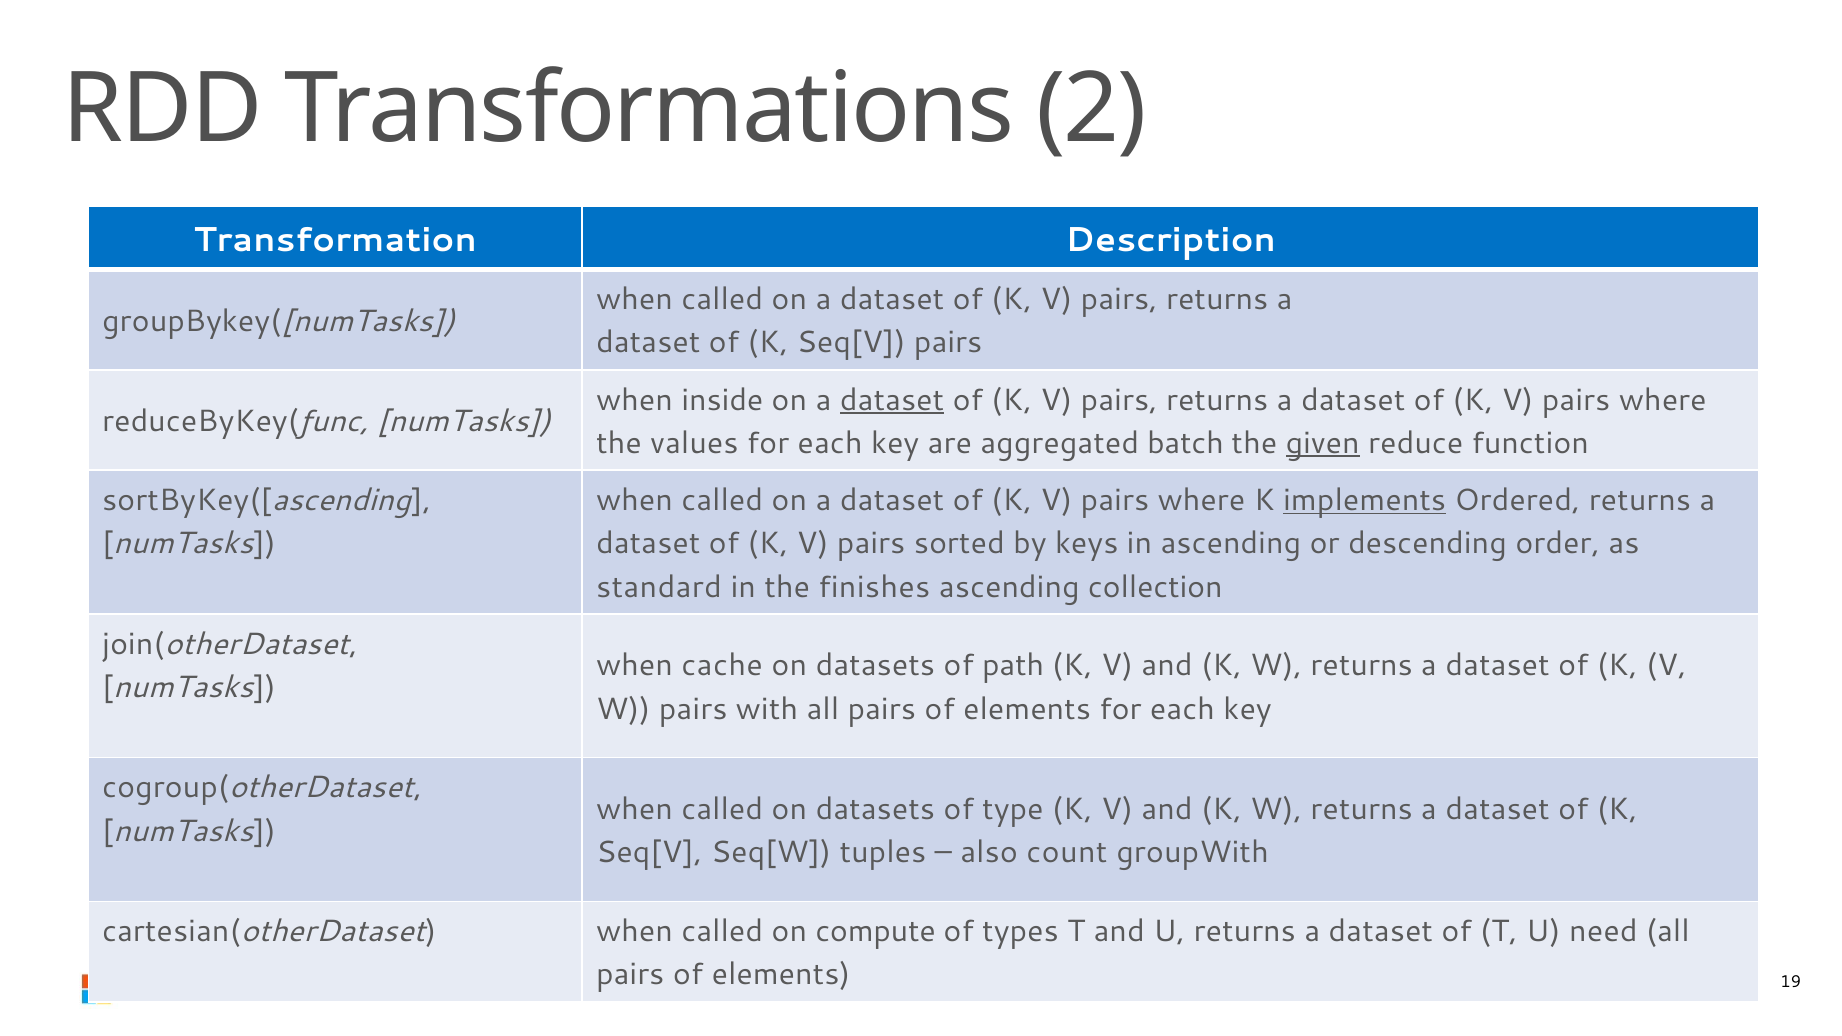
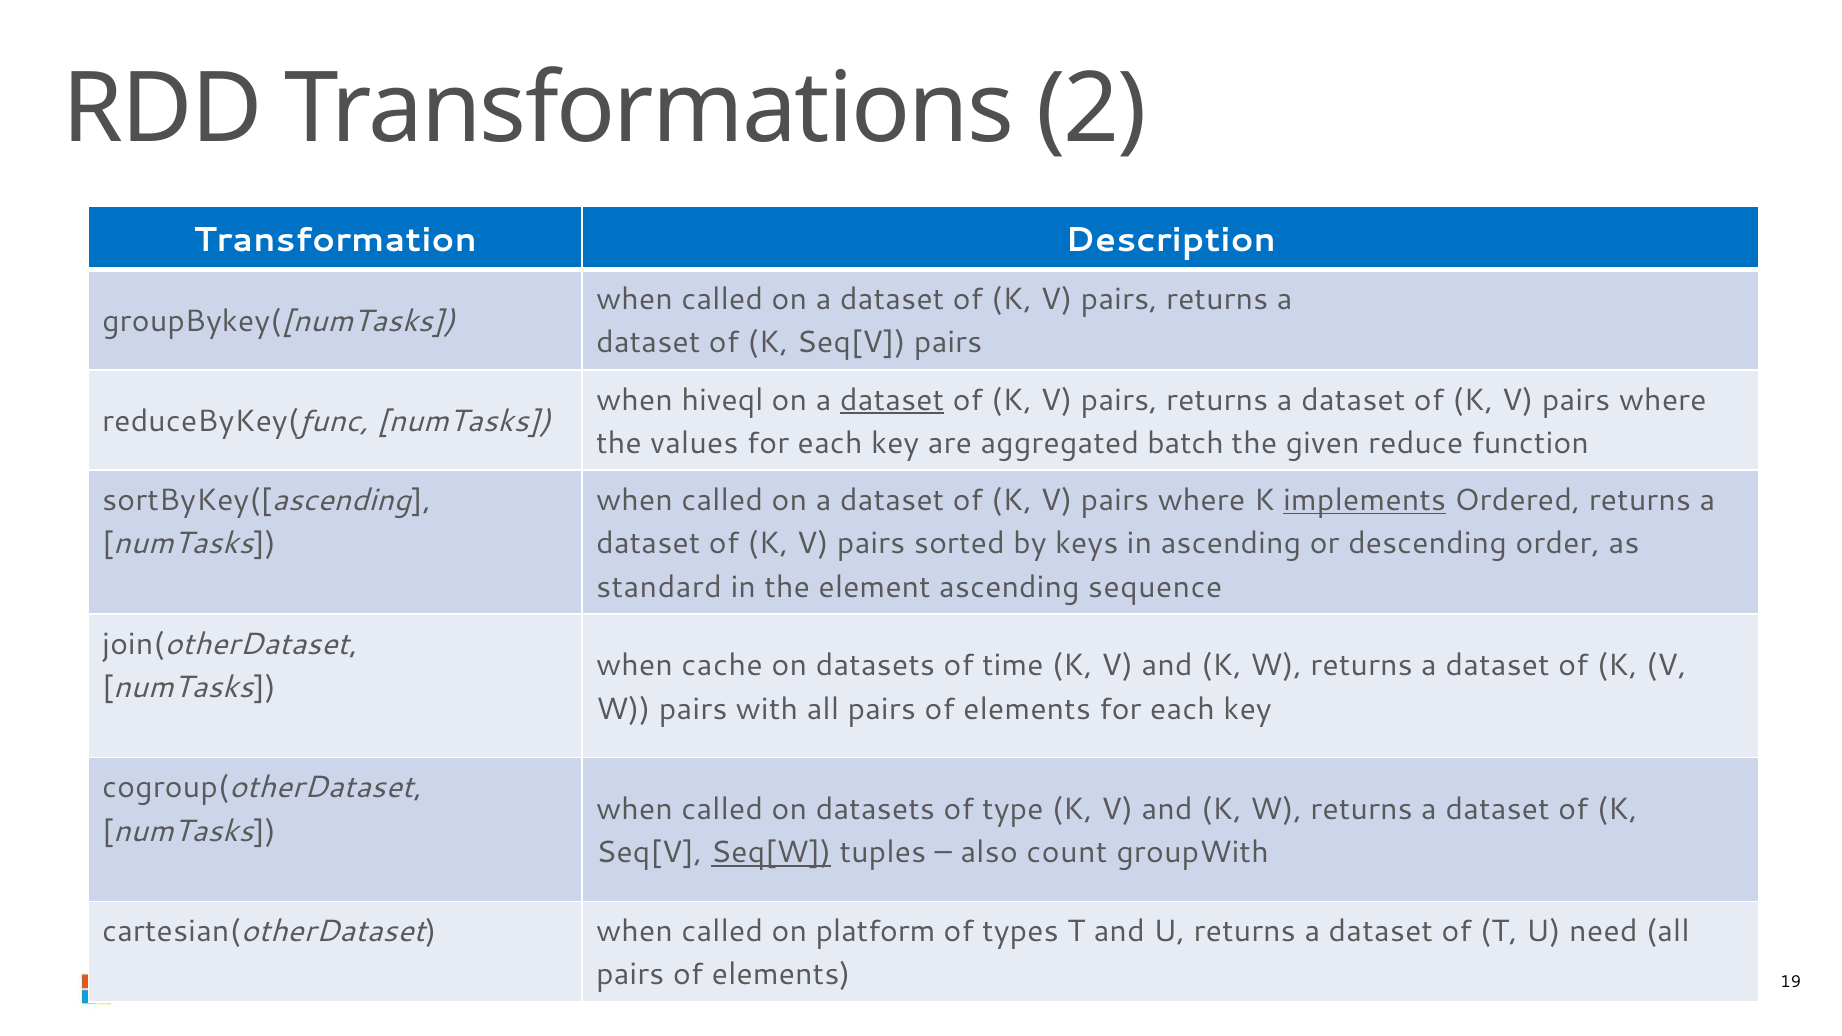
inside: inside -> hiveql (722, 400)
given underline: present -> none (1323, 443)
finishes: finishes -> element (875, 587)
collection: collection -> sequence (1155, 587)
path: path -> time (1013, 666)
Seq[W underline: none -> present (771, 853)
compute: compute -> platform (876, 932)
